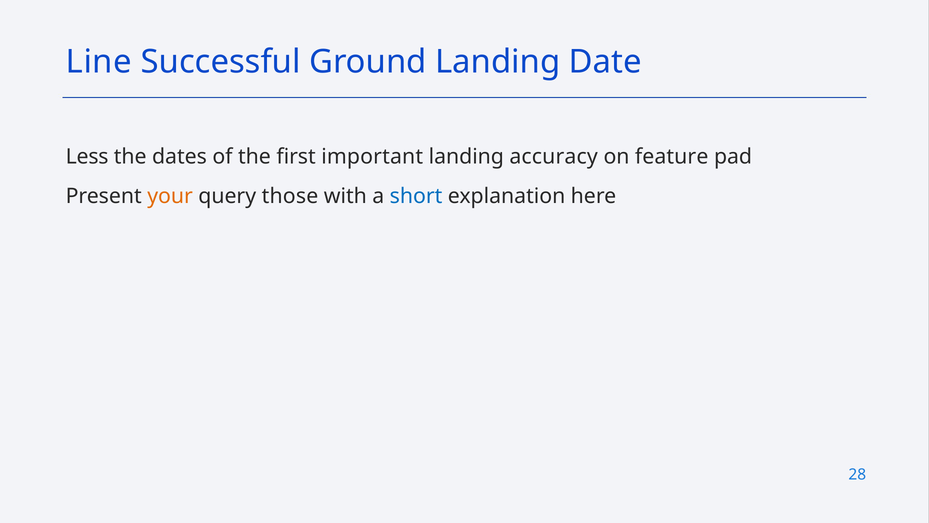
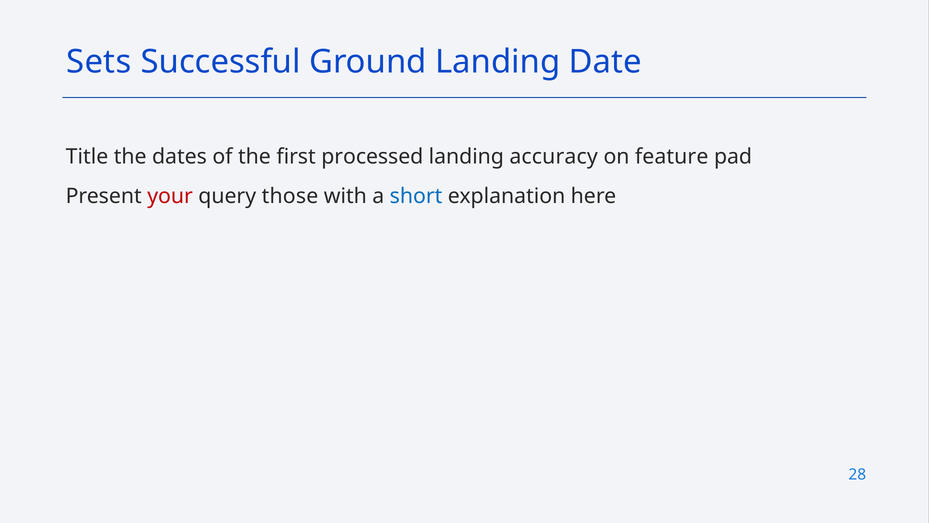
Line: Line -> Sets (99, 62)
Less: Less -> Title (87, 157)
important: important -> processed (372, 157)
your colour: orange -> red (170, 196)
